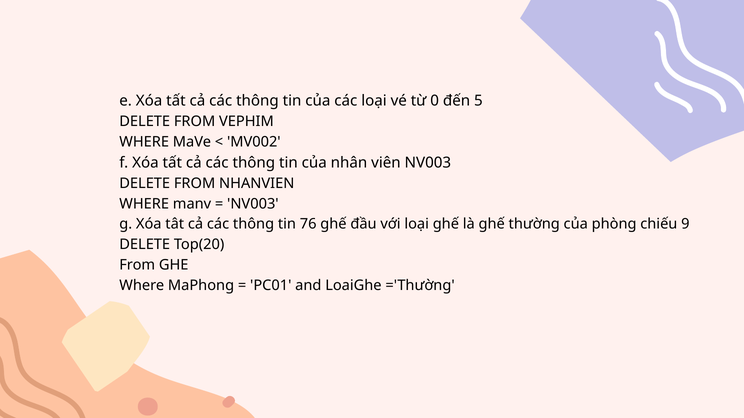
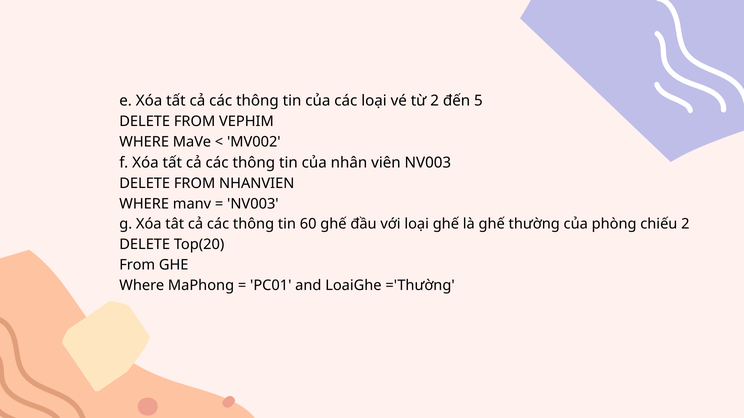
từ 0: 0 -> 2 (435, 101)
76: 76 -> 60 (308, 224)
chiếu 9: 9 -> 2 (685, 224)
